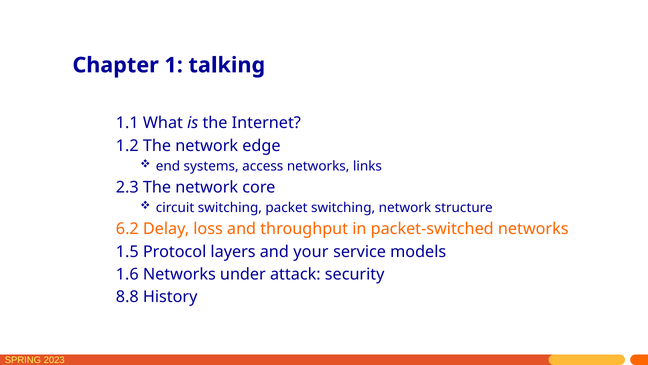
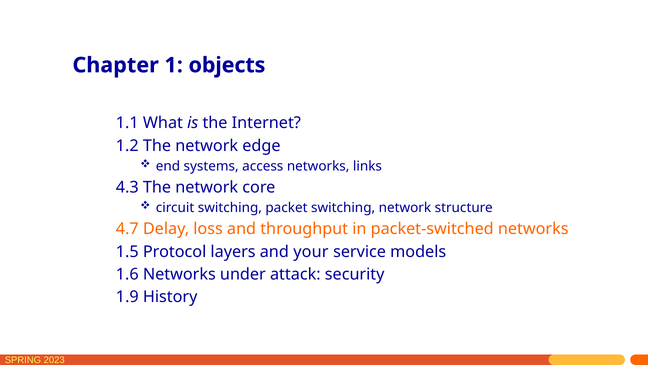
talking: talking -> objects (227, 65)
2.3: 2.3 -> 4.3 (127, 187)
6.2: 6.2 -> 4.7 (127, 229)
8.8: 8.8 -> 1.9 (127, 297)
